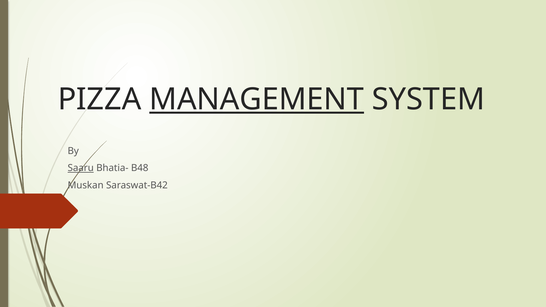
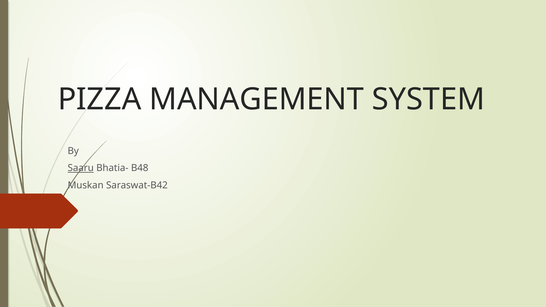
MANAGEMENT underline: present -> none (257, 100)
